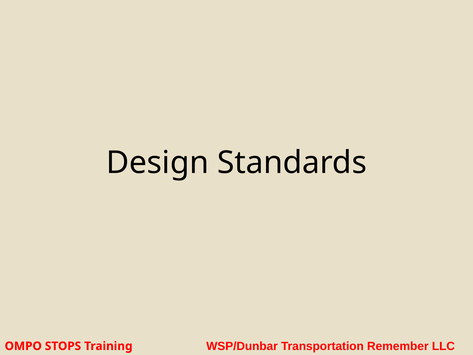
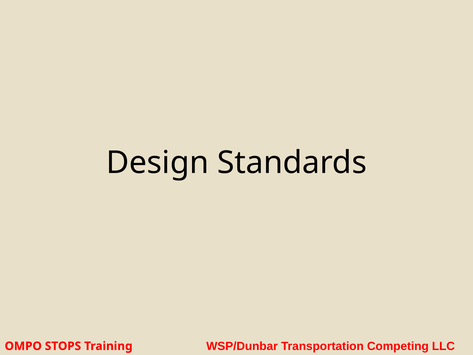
Remember: Remember -> Competing (398, 346)
